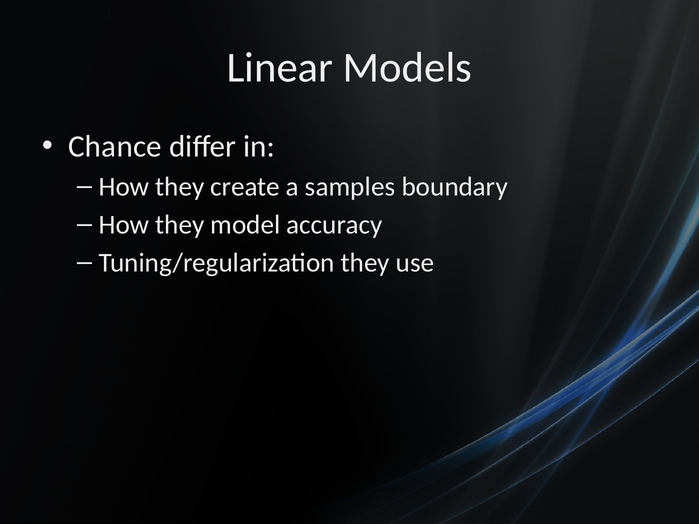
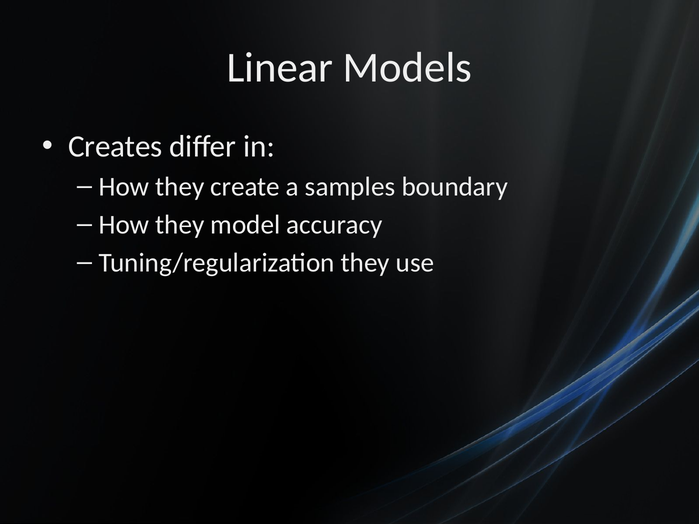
Chance: Chance -> Creates (115, 147)
